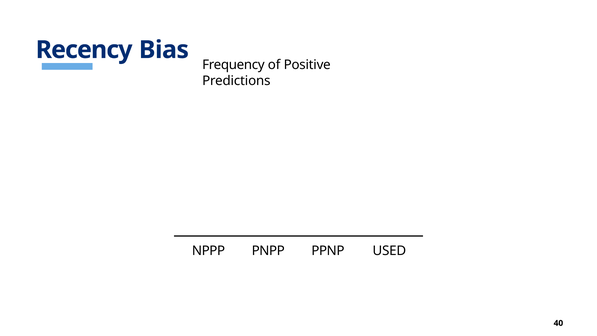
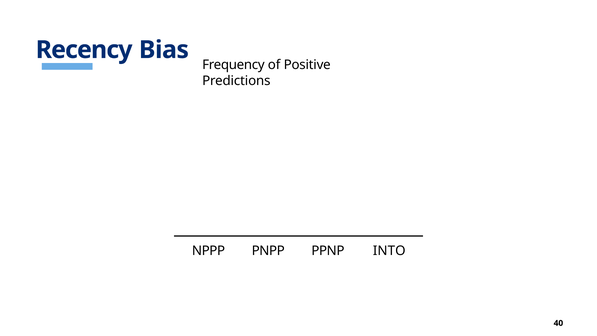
USED: USED -> INTO (389, 251)
